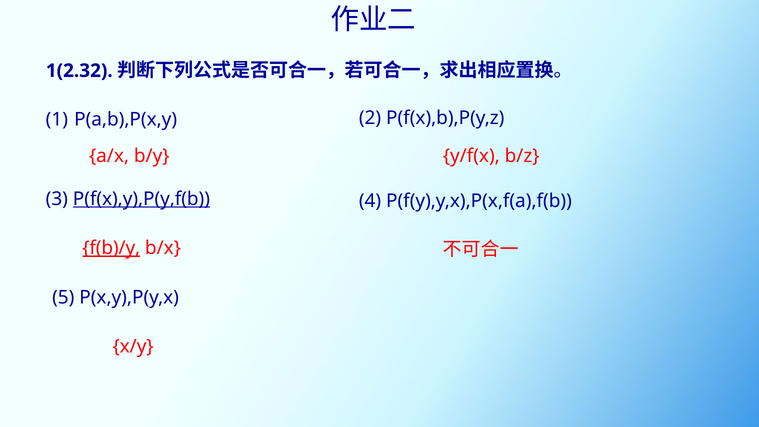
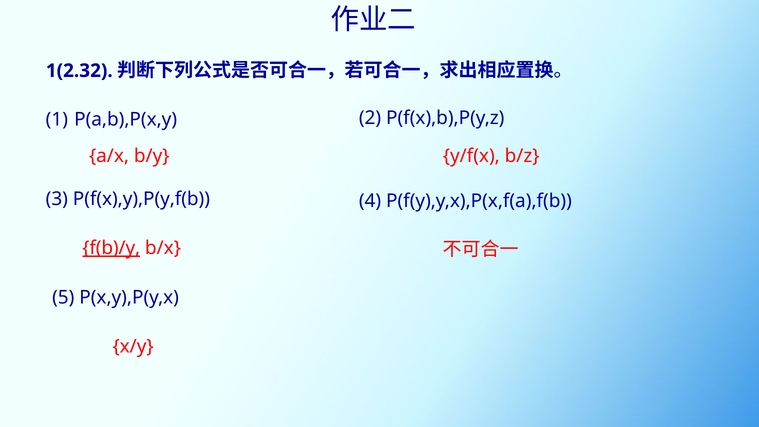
P(f(x),y),P(y,f(b underline: present -> none (141, 199)
